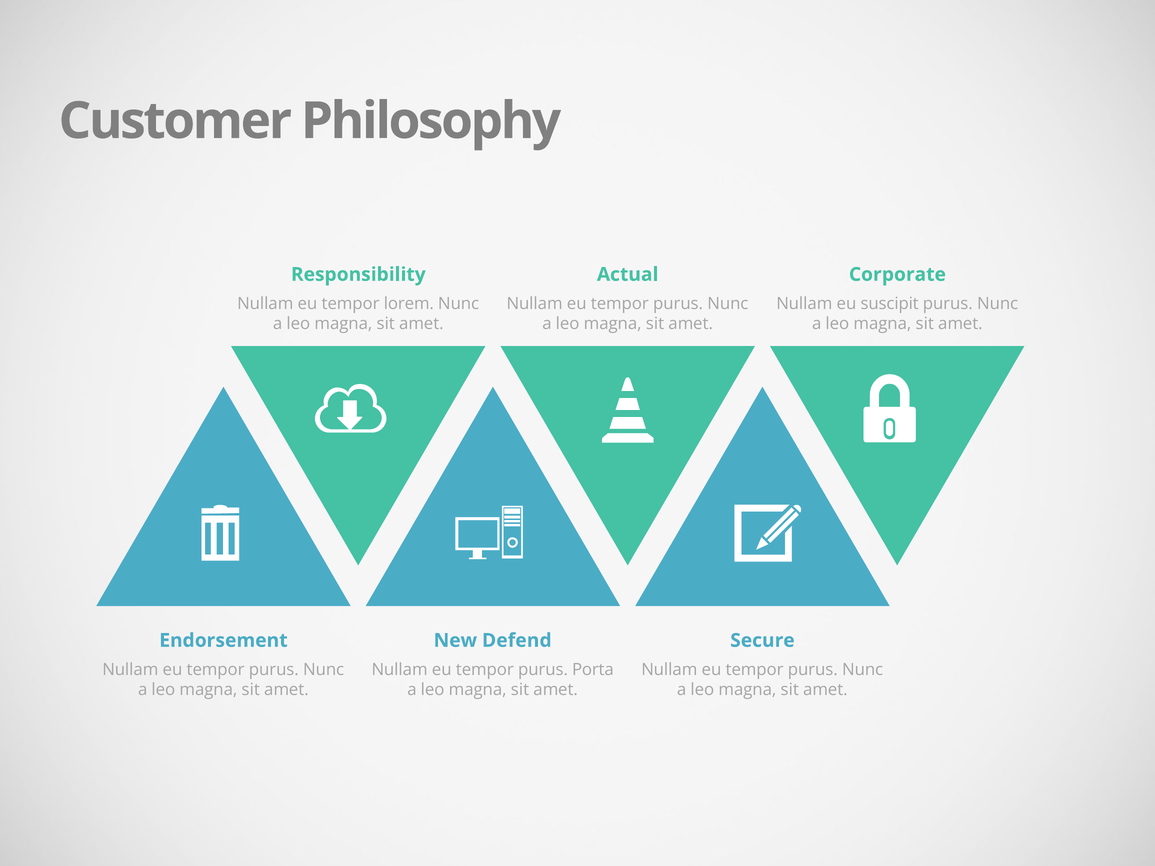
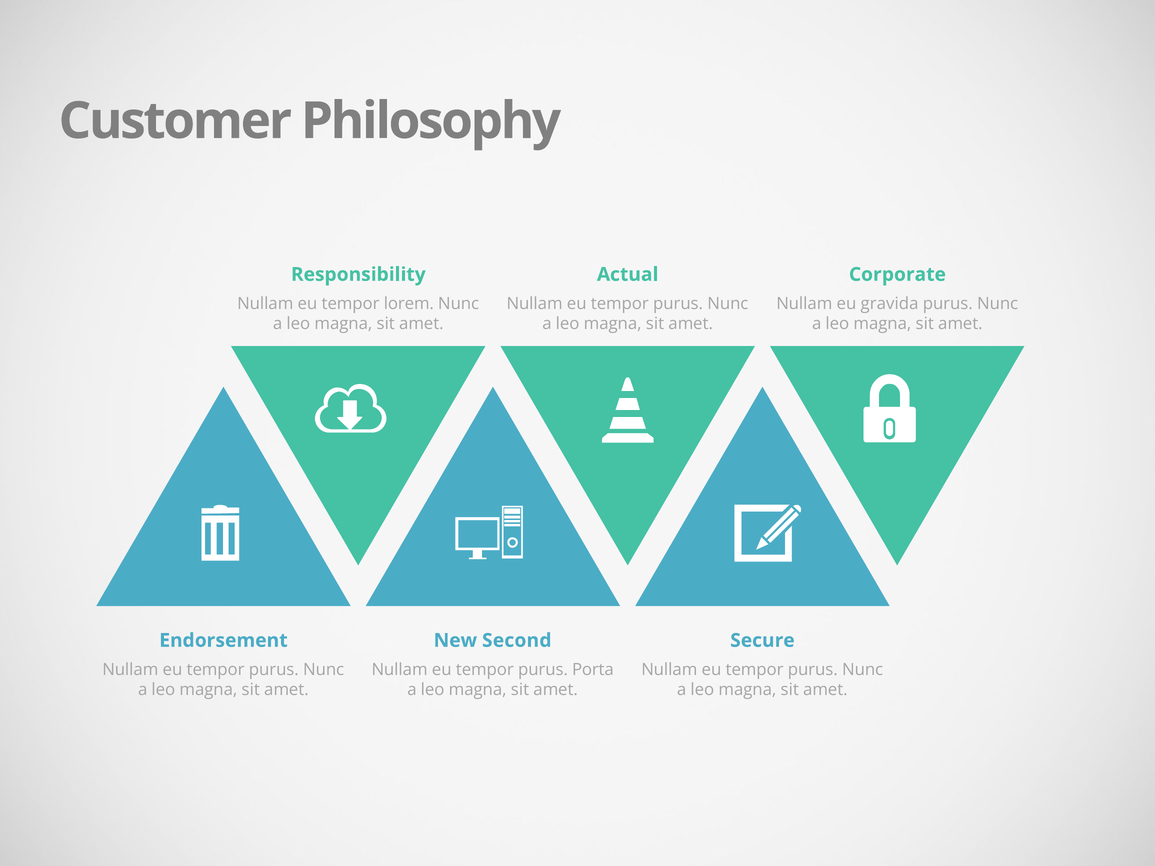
suscipit: suscipit -> gravida (890, 304)
Defend: Defend -> Second (517, 641)
